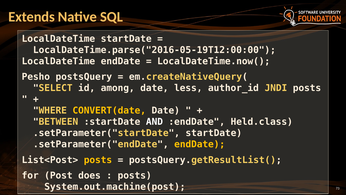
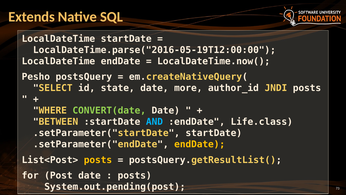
among: among -> state (118, 88)
less: less -> more (188, 88)
CONVERT(date colour: yellow -> light green (109, 110)
AND colour: white -> light blue (154, 122)
Held.class: Held.class -> Life.class (262, 122)
Post does: does -> date (89, 175)
System.out.machine(post: System.out.machine(post -> System.out.pending(post (115, 186)
